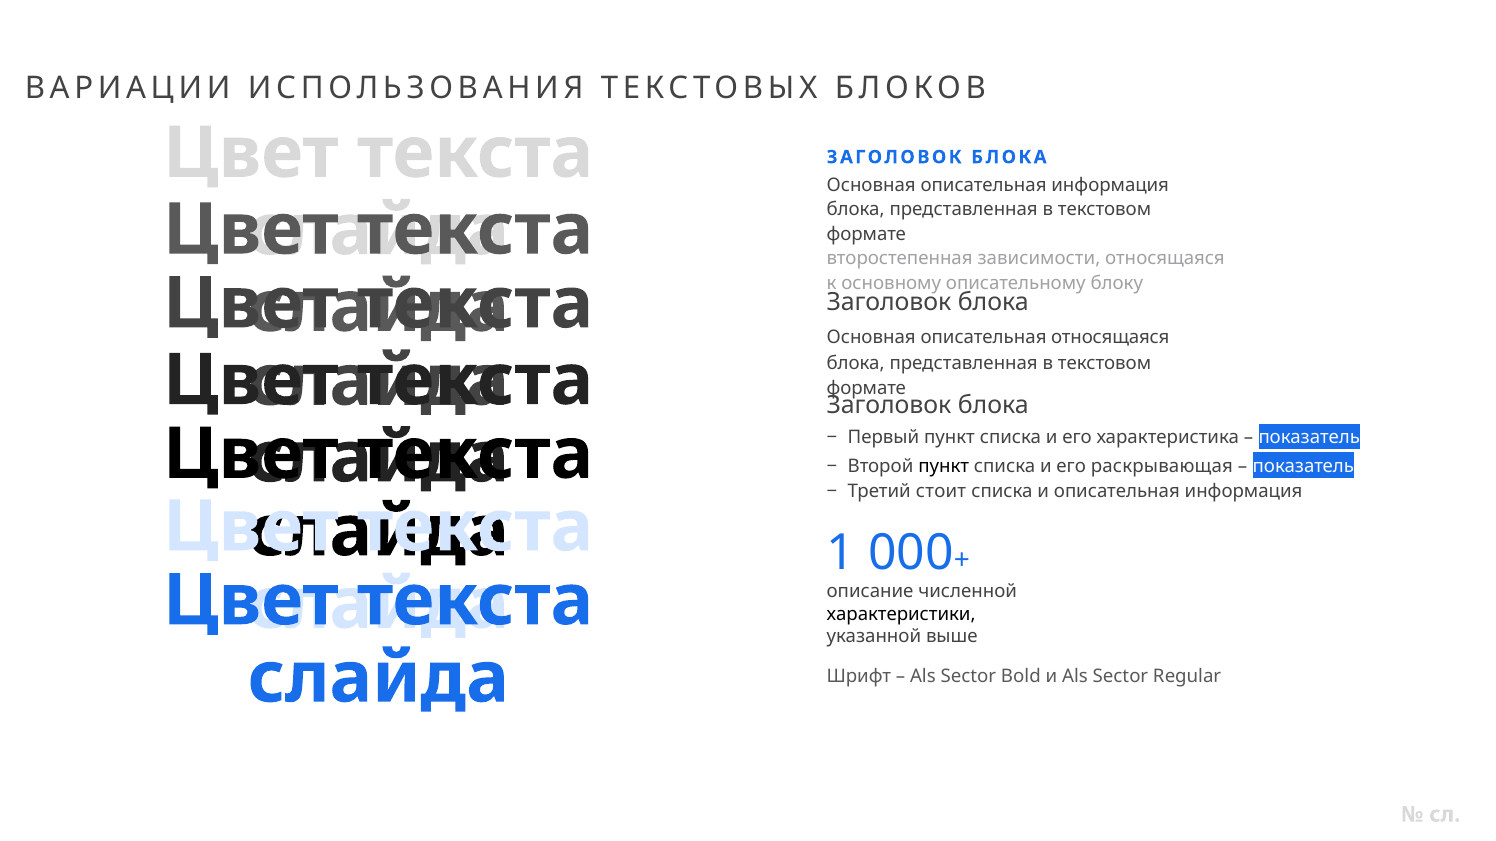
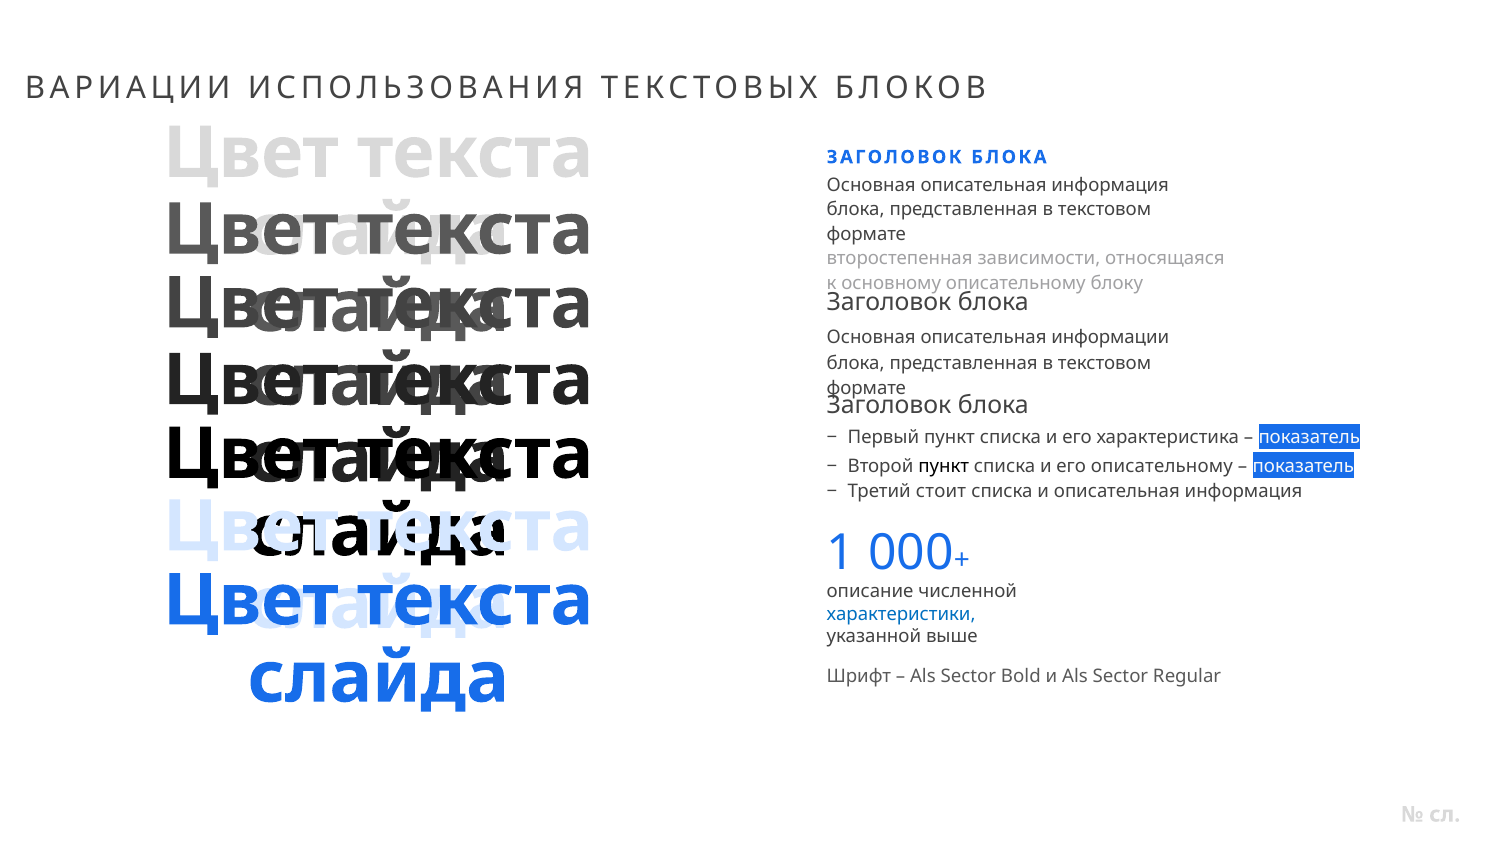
описательная относящаяся: относящаяся -> информации (1110, 338)
его раскрывающая: раскрывающая -> описательному (1162, 466)
характеристики colour: black -> blue (901, 614)
